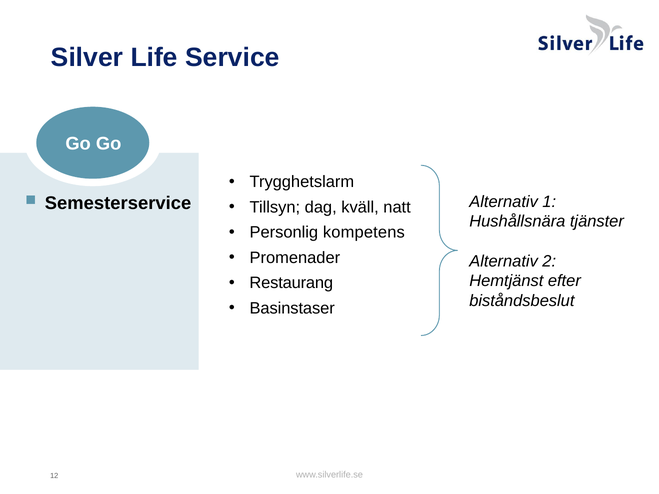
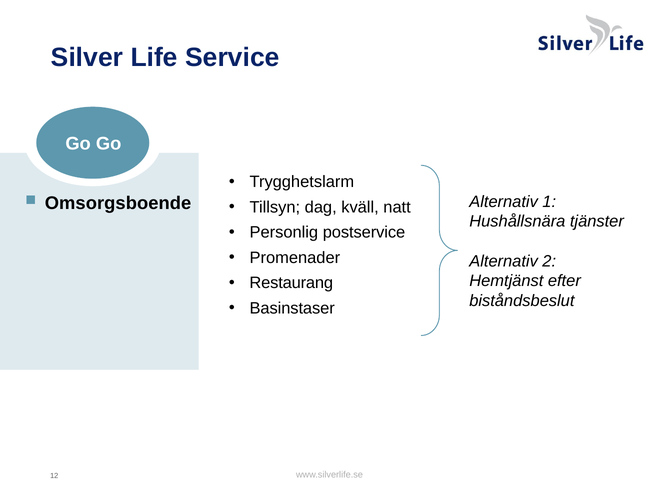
Semesterservice: Semesterservice -> Omsorgsboende (118, 203)
kompetens: kompetens -> postservice (364, 233)
